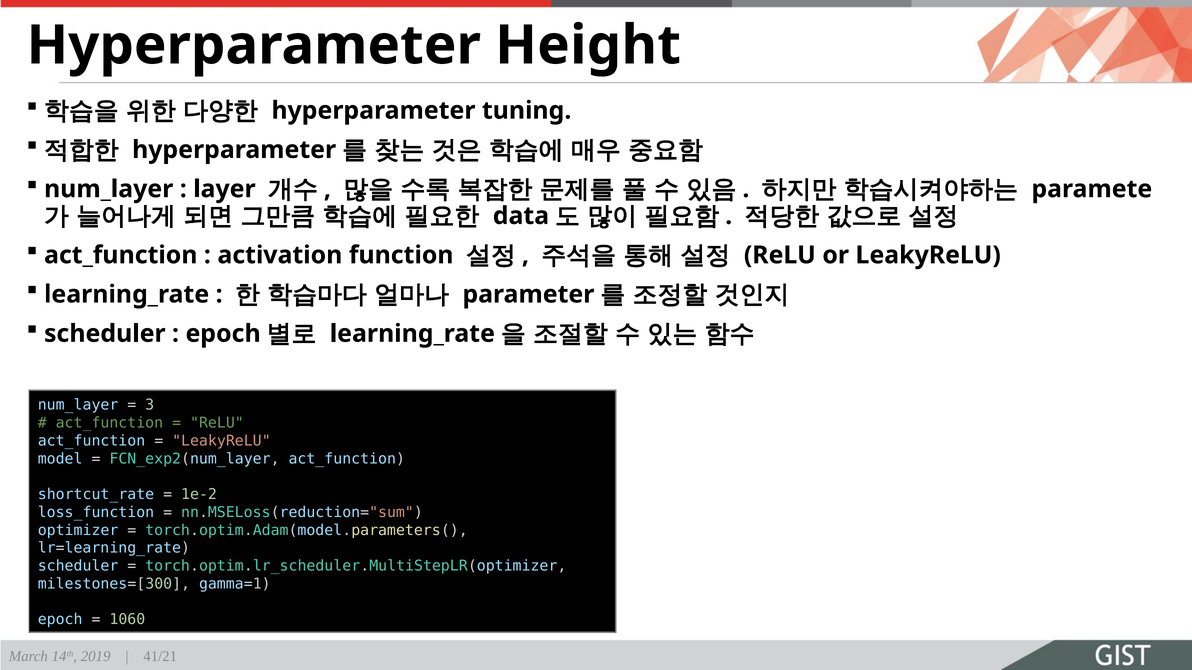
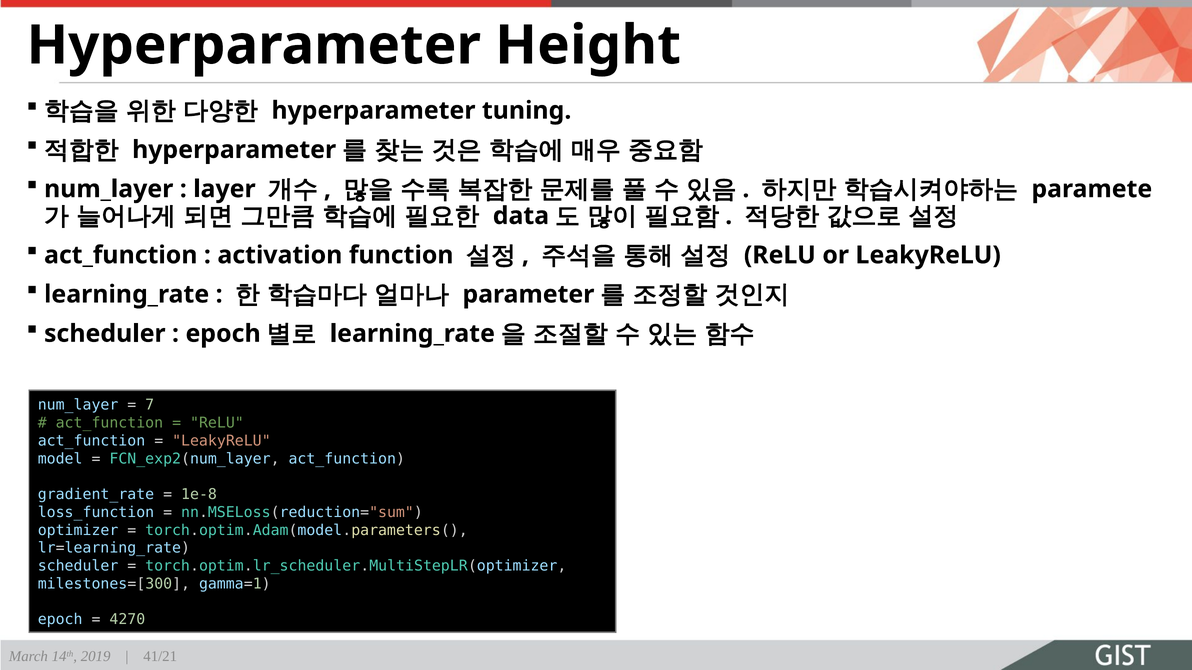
3: 3 -> 7 (150, 405)
shortcut_rate: shortcut_rate -> gradient_rate (96, 495)
1e-2: 1e-2 -> 1e-8 (199, 495)
1060: 1060 -> 4270 (127, 620)
